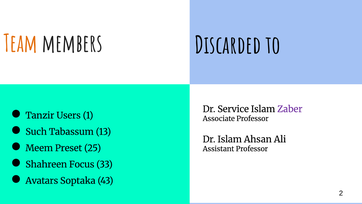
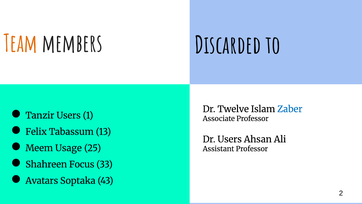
Service: Service -> Twelve (233, 109)
Zaber colour: purple -> blue (290, 109)
Such: Such -> Felix (36, 132)
Dr Islam: Islam -> Users (230, 139)
Preset: Preset -> Usage (68, 148)
